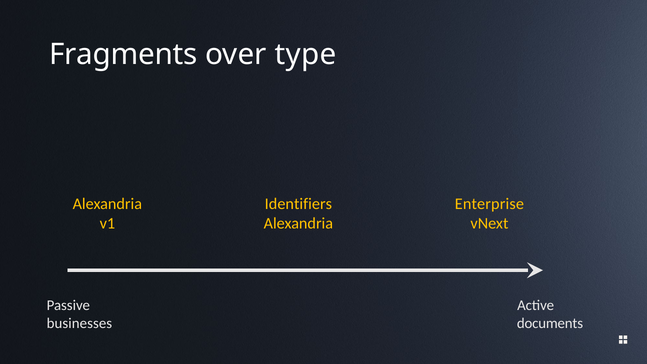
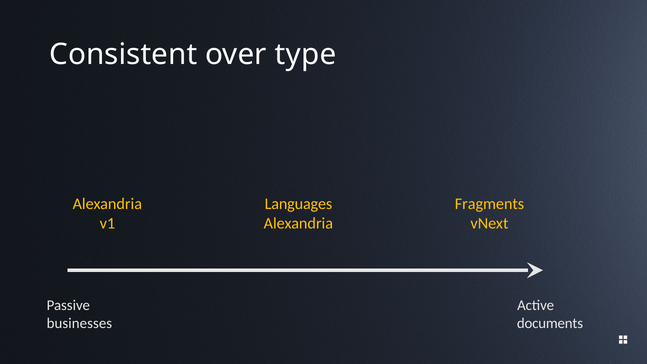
Fragments: Fragments -> Consistent (123, 54)
Identifiers: Identifiers -> Languages (298, 204)
Enterprise: Enterprise -> Fragments (489, 204)
